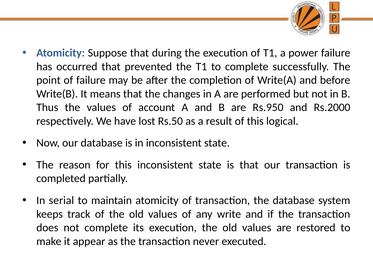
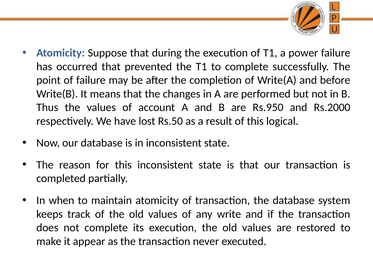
serial: serial -> when (62, 201)
